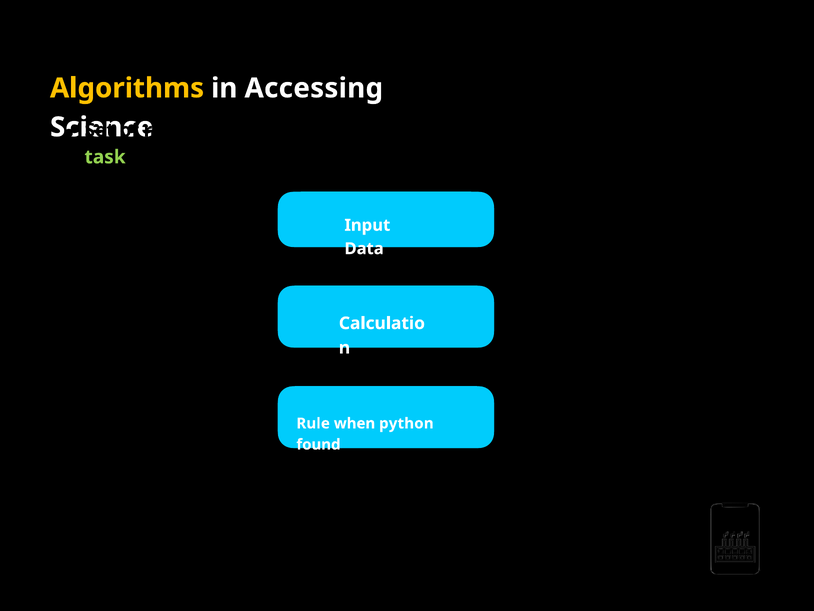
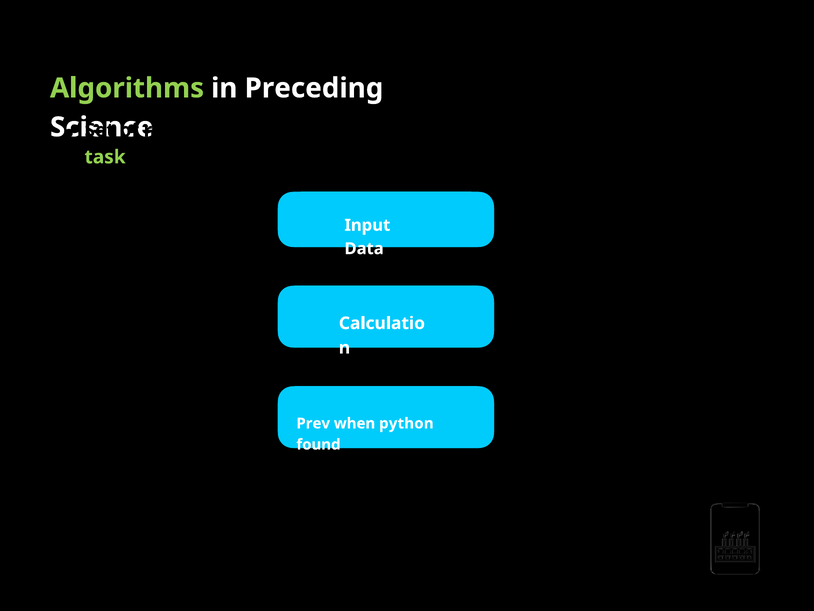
Algorithms colour: yellow -> light green (127, 88)
Accessing: Accessing -> Preceding (314, 88)
Rule: Rule -> Prev (313, 424)
